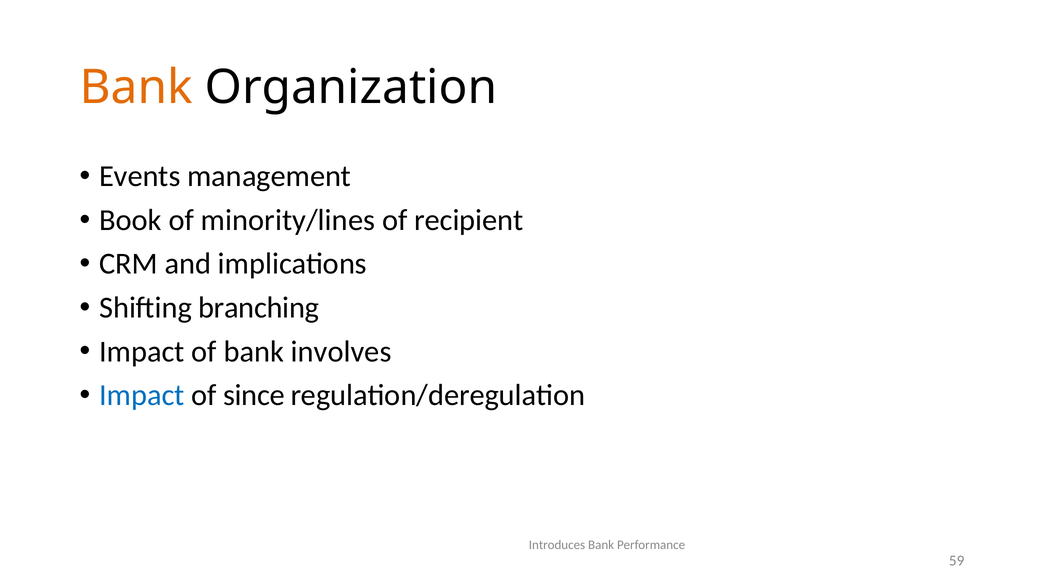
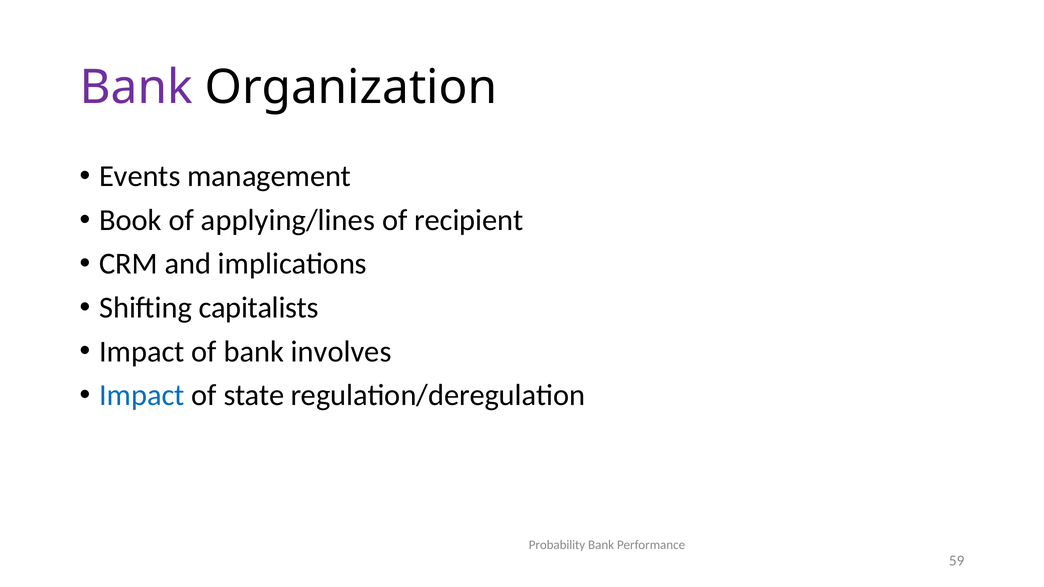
Bank colour: orange -> purple (136, 88)
minority/lines: minority/lines -> applying/lines (288, 220)
branching: branching -> capitalists (259, 308)
since: since -> state (254, 395)
Introduces: Introduces -> Probability (557, 545)
